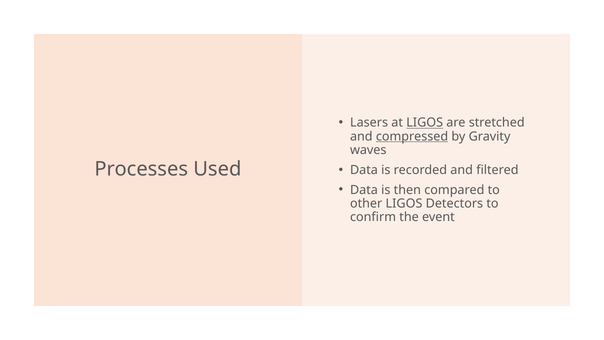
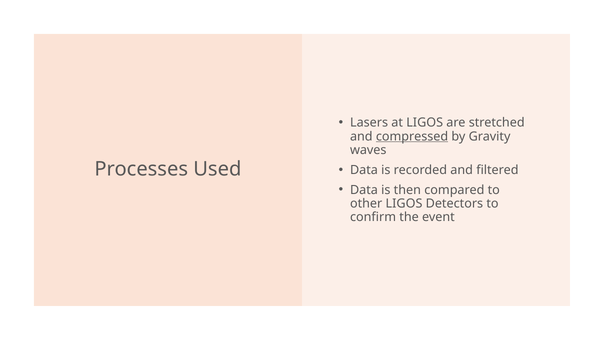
LIGOS underline: present -> none (425, 123)
